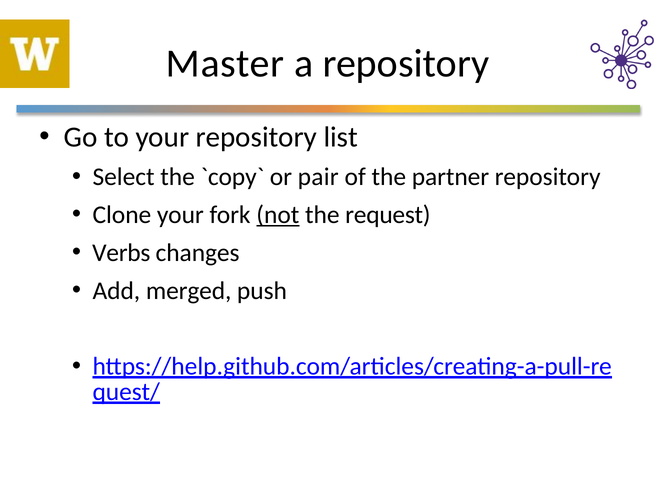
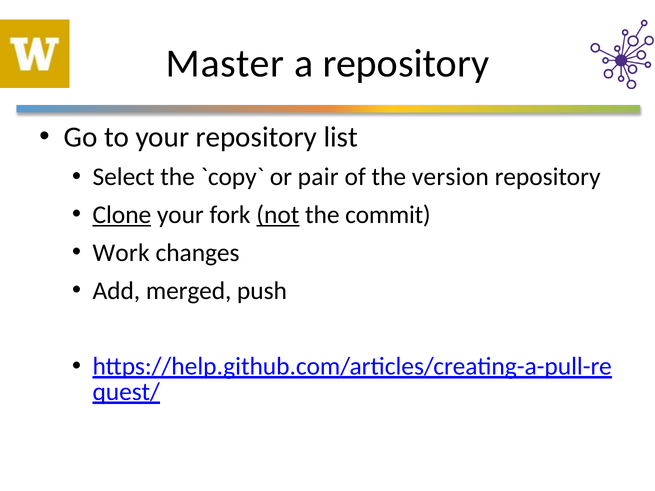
partner: partner -> version (450, 177)
Clone underline: none -> present (122, 215)
request: request -> commit (388, 215)
Verbs: Verbs -> Work (121, 253)
